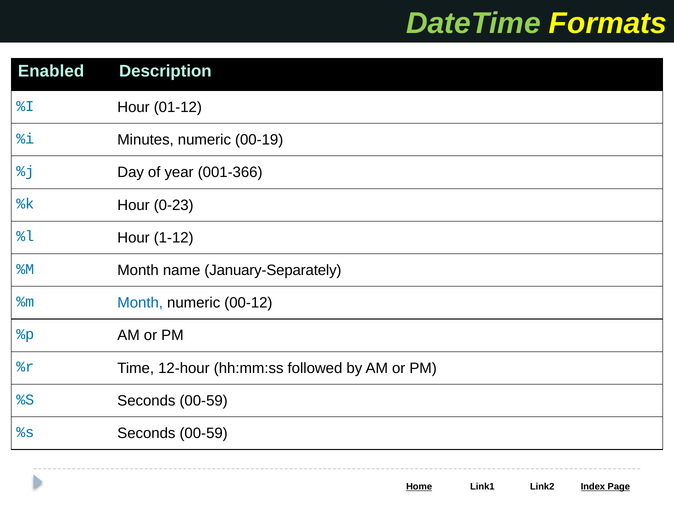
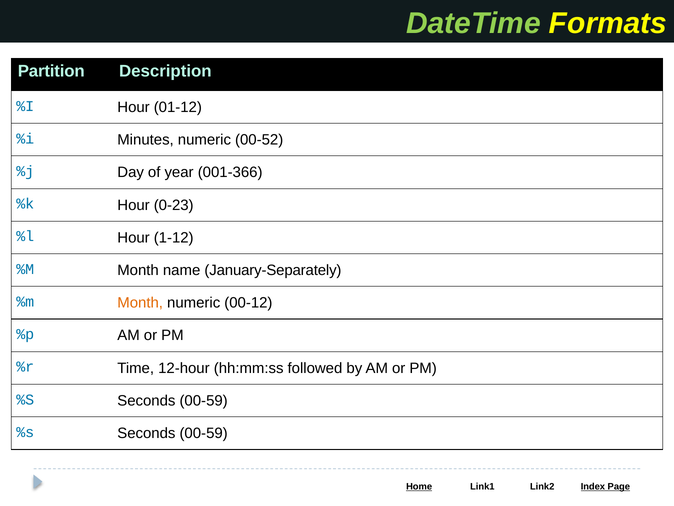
Enabled: Enabled -> Partition (51, 71)
00-19: 00-19 -> 00-52 (259, 140)
Month colour: blue -> orange (140, 303)
